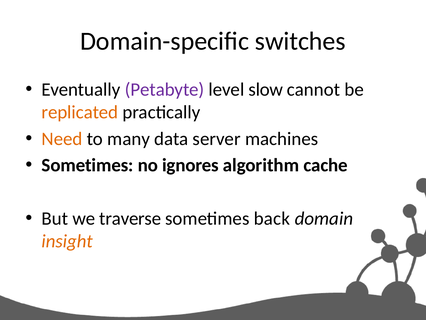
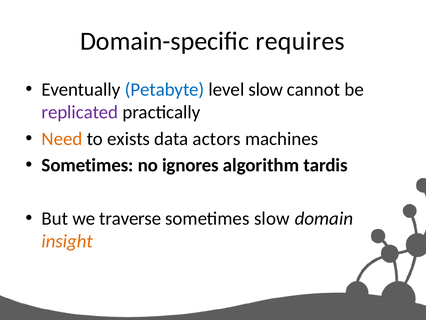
switches: switches -> requires (300, 41)
Petabyte colour: purple -> blue (165, 89)
replicated colour: orange -> purple (80, 112)
many: many -> exists (129, 139)
server: server -> actors (217, 139)
cache: cache -> tardis (326, 165)
sometimes back: back -> slow (272, 218)
